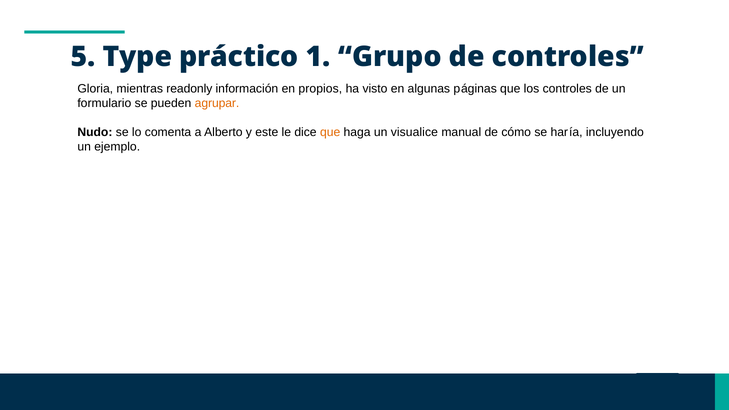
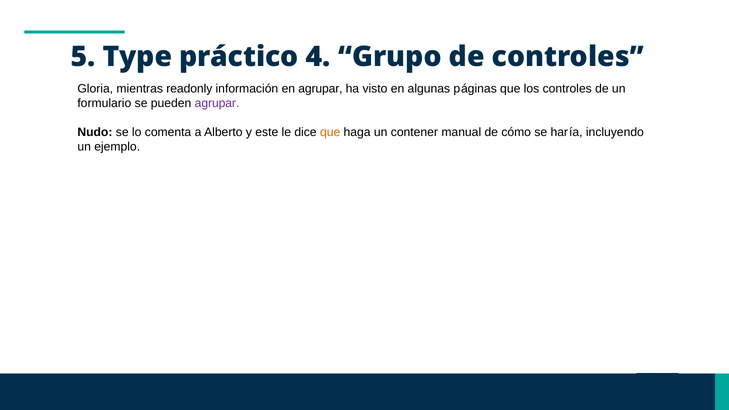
1: 1 -> 4 (318, 57)
en propios: propios -> agrupar (320, 89)
agrupar colour: orange -> purple (217, 103)
visualice: visualice -> contener (414, 132)
